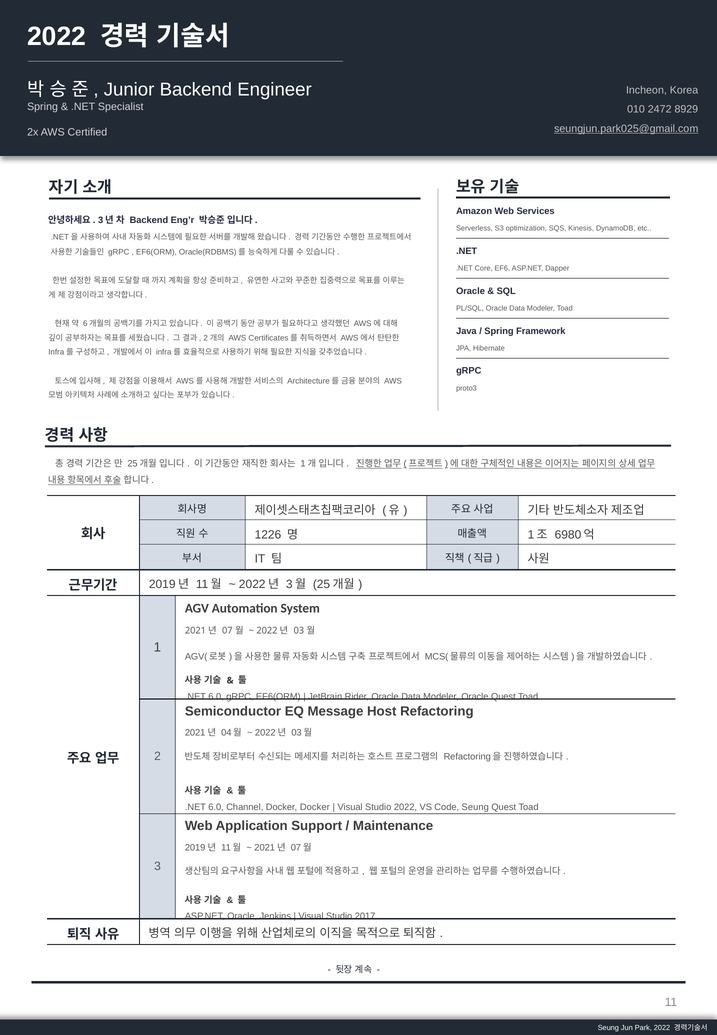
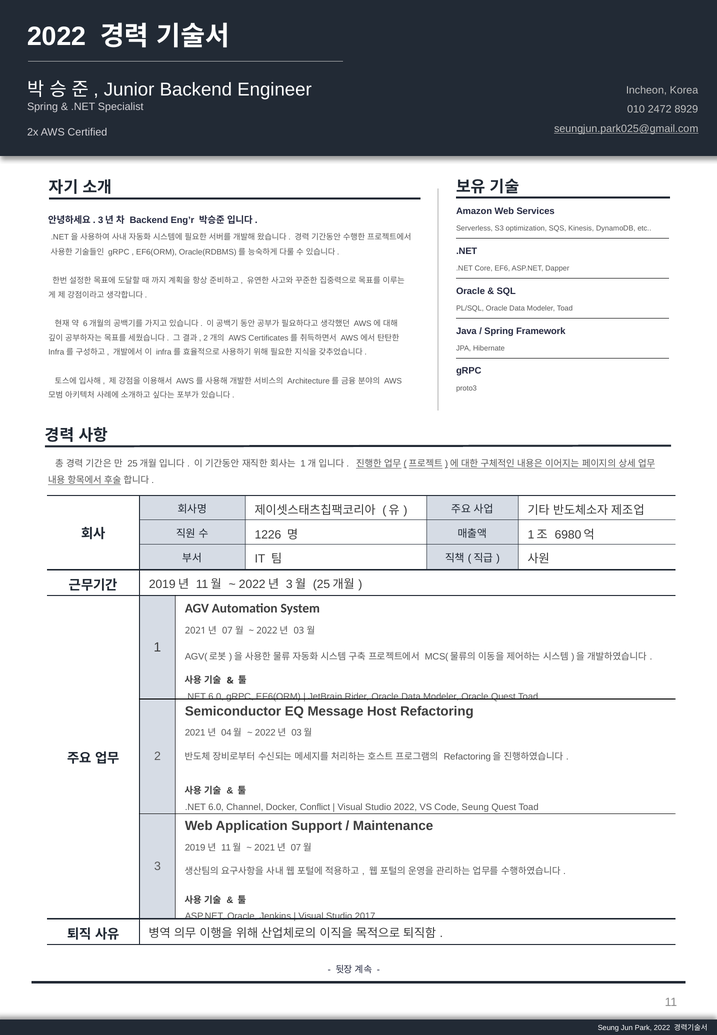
Docker Docker: Docker -> Conflict (315, 808)
